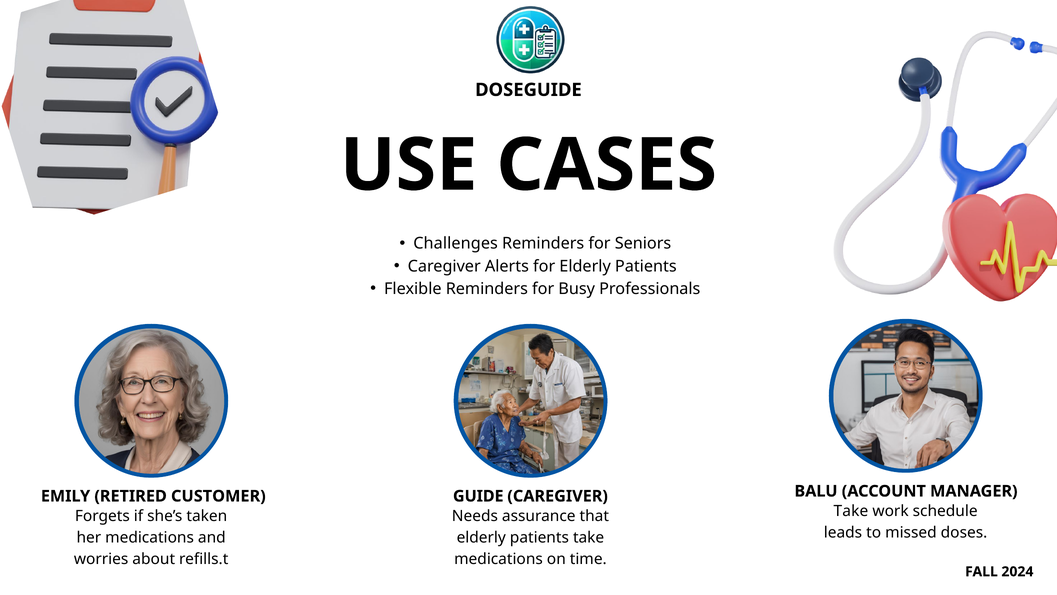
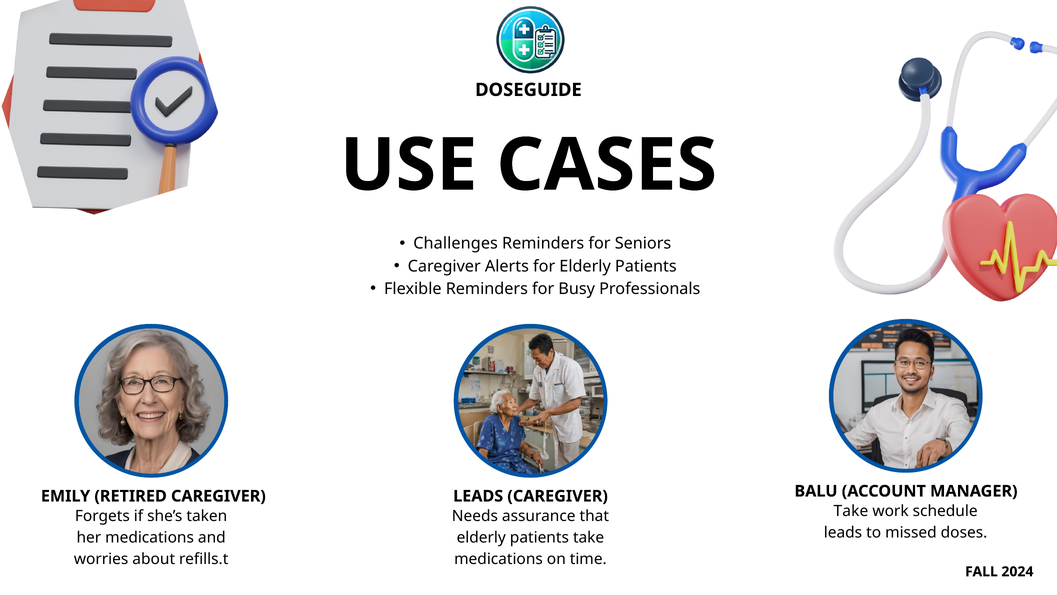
RETIRED CUSTOMER: CUSTOMER -> CAREGIVER (218, 496)
GUIDE: GUIDE -> LEADS (478, 496)
